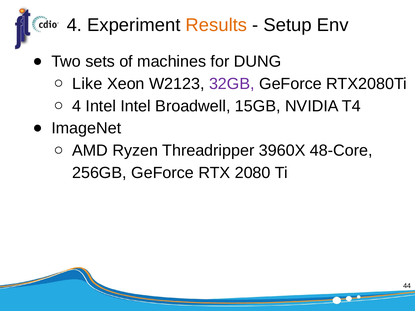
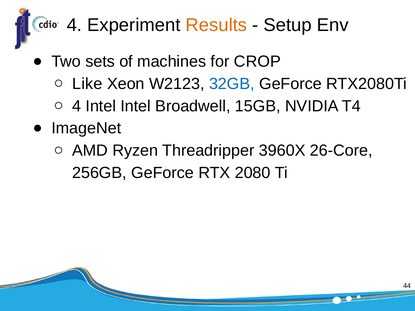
DUNG: DUNG -> CROP (258, 62)
32GB colour: purple -> blue (232, 84)
48-Core: 48-Core -> 26-Core (341, 151)
